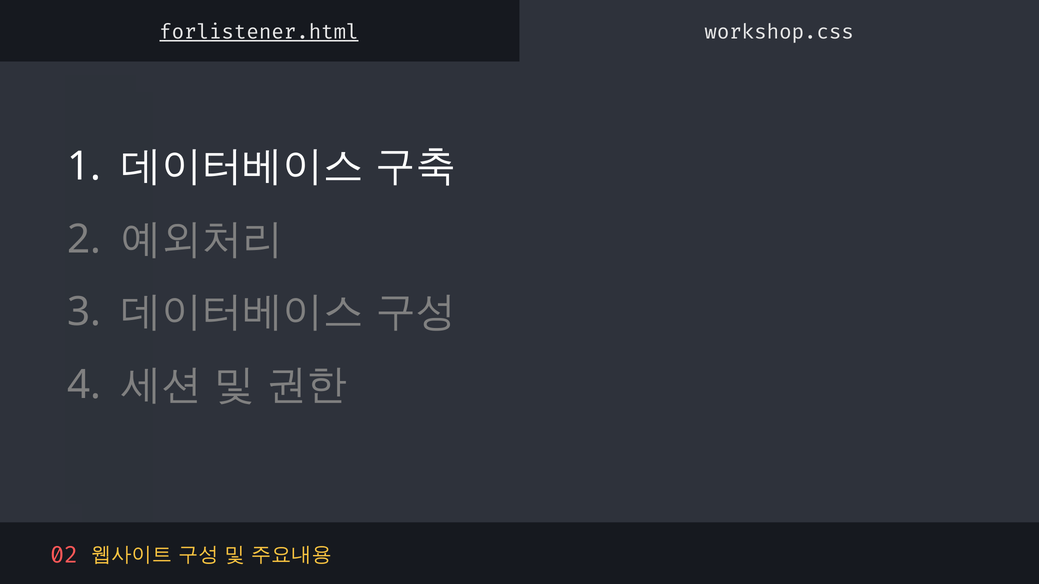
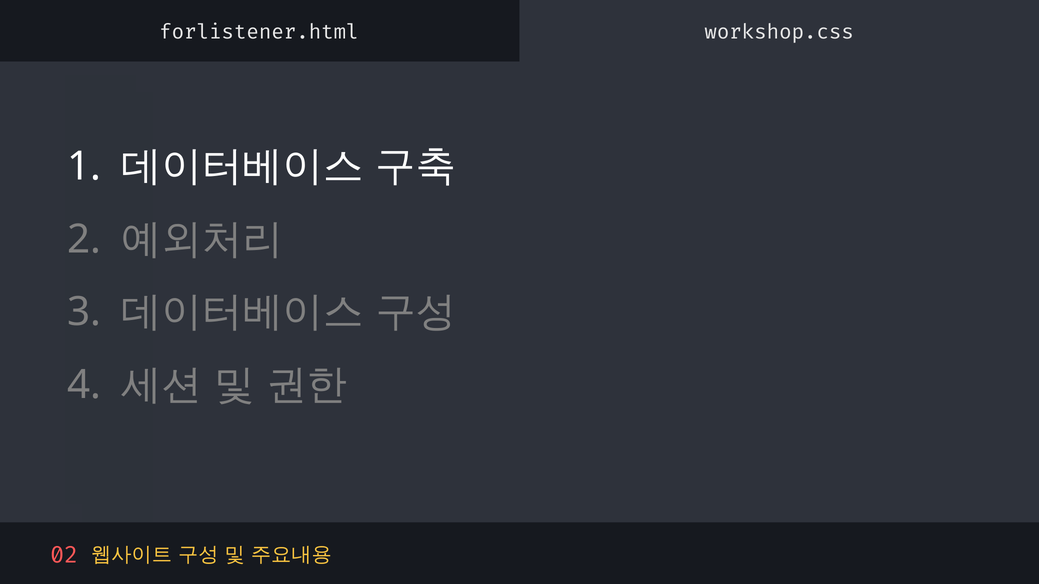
forlistener.html underline: present -> none (259, 32)
